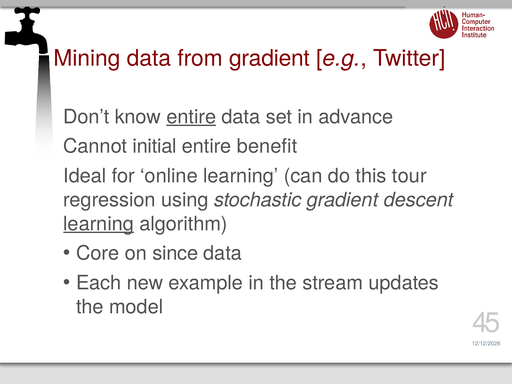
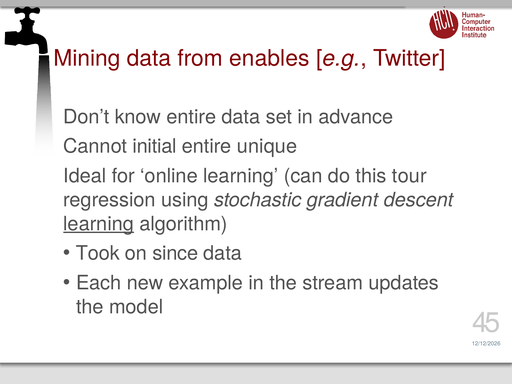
from gradient: gradient -> enables (269, 58)
entire underline: present -> none (191, 117)
benefit: benefit -> unique (267, 146)
Core: Core -> Took (98, 253)
